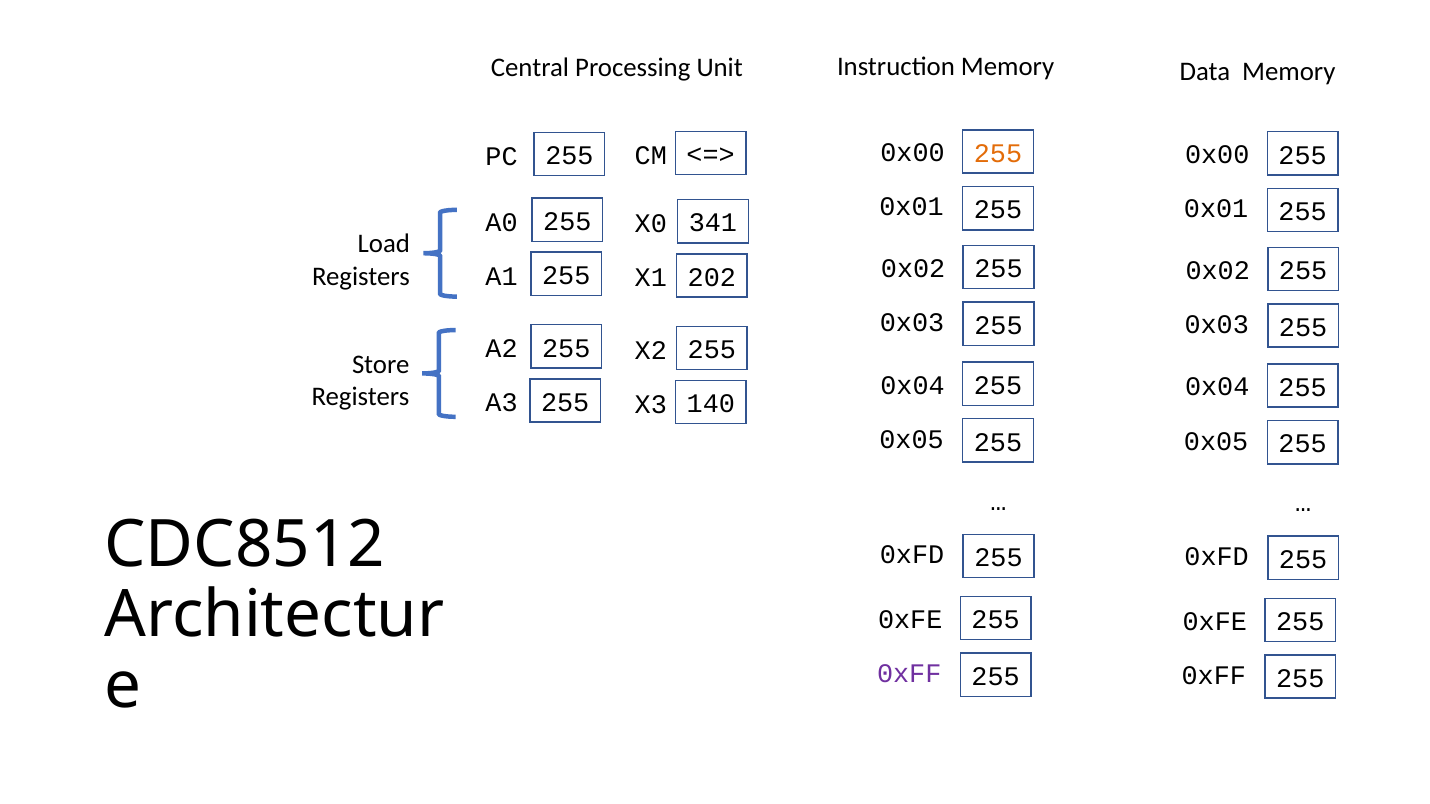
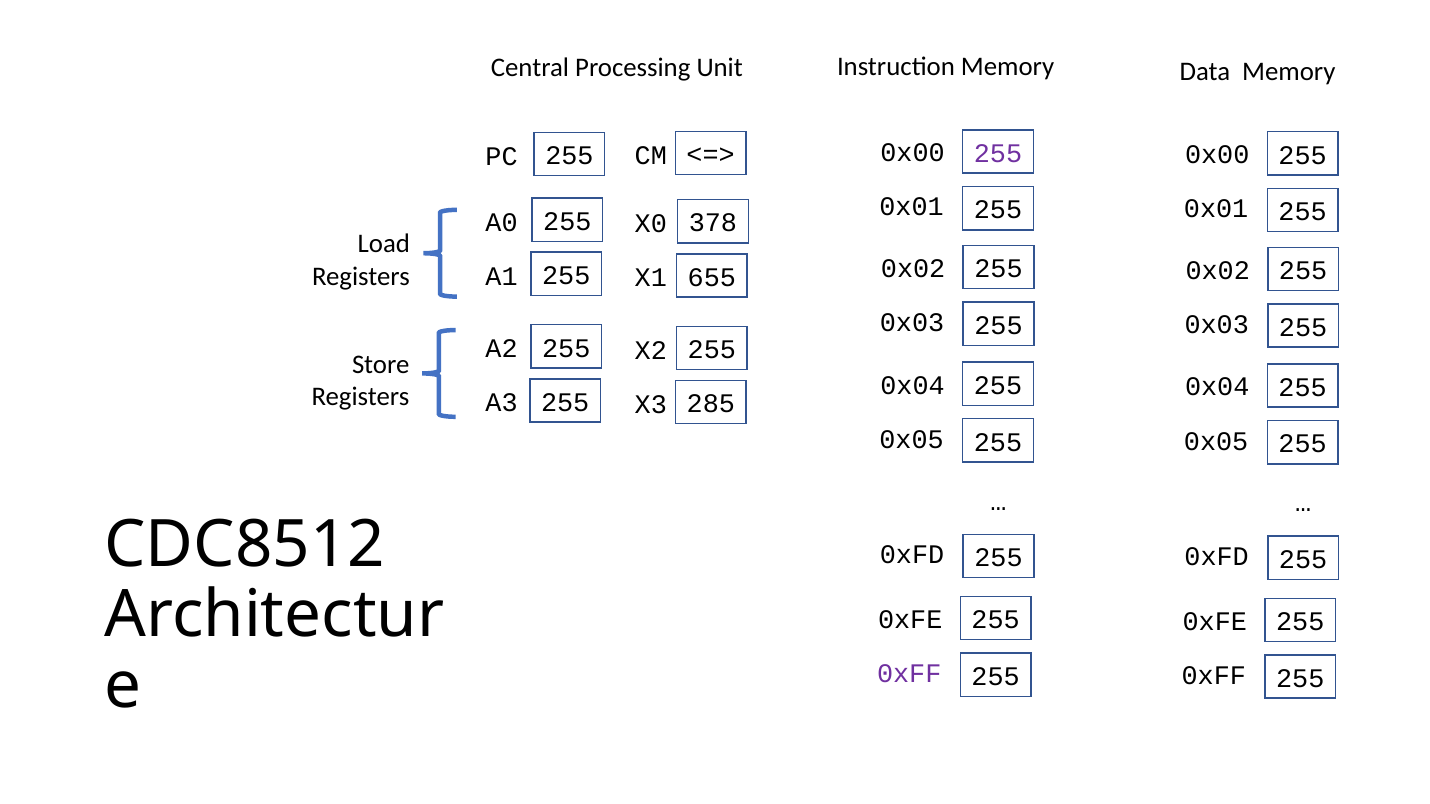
255 colour: orange -> purple (998, 153)
341: 341 -> 378 (713, 223)
202: 202 -> 655 (712, 277)
140: 140 -> 285 (711, 404)
